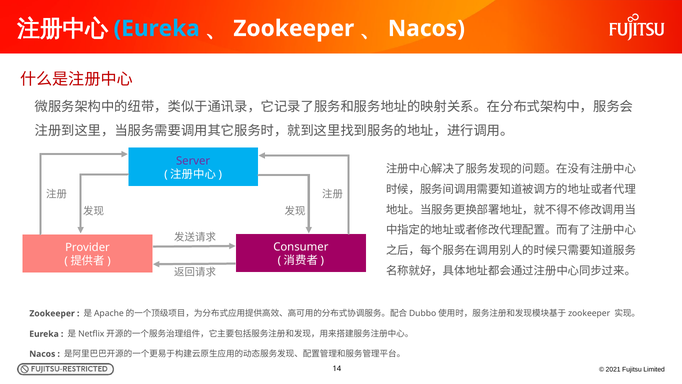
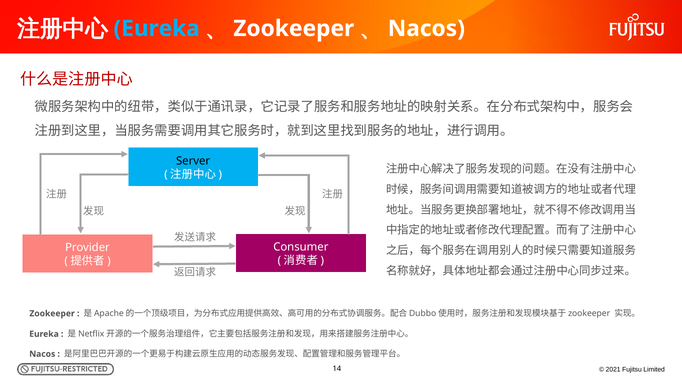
Server colour: purple -> black (193, 161)
